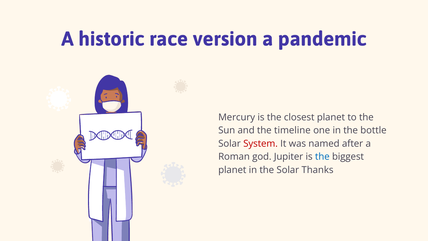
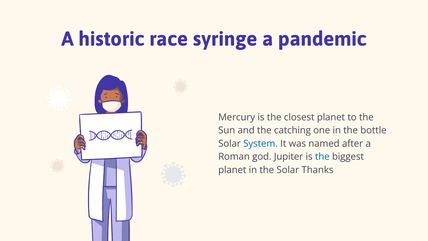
version: version -> syringe (225, 39)
timeline: timeline -> catching (292, 130)
System colour: red -> blue (261, 143)
